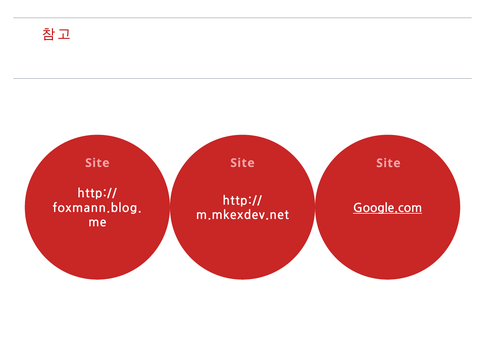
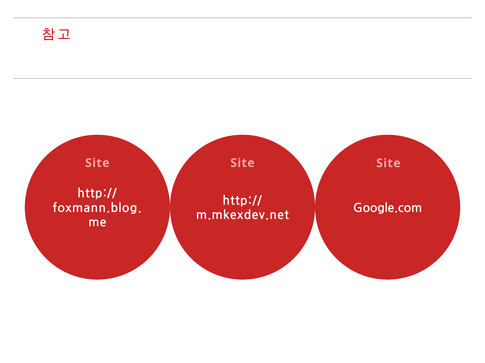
Google.com underline: present -> none (388, 208)
